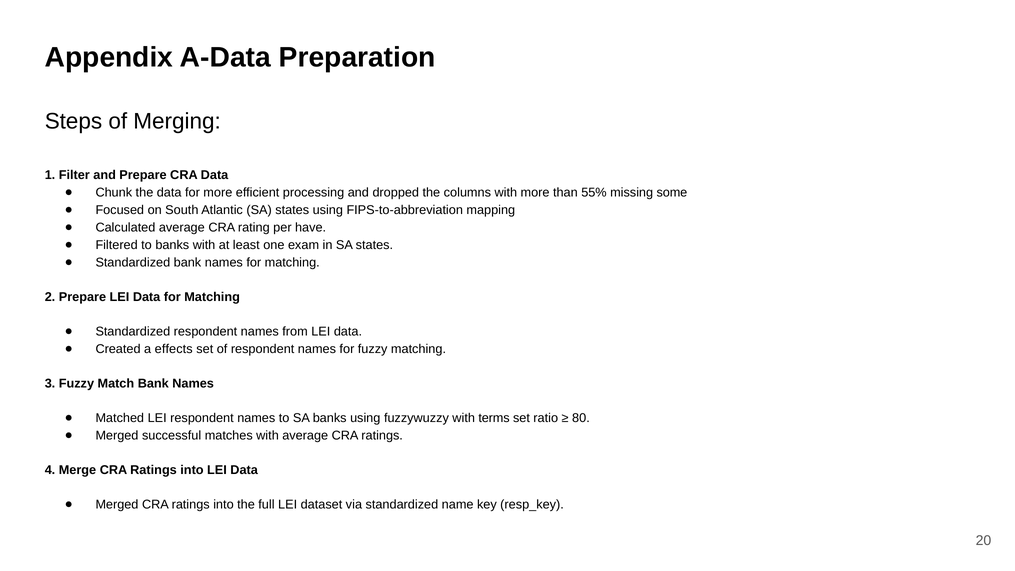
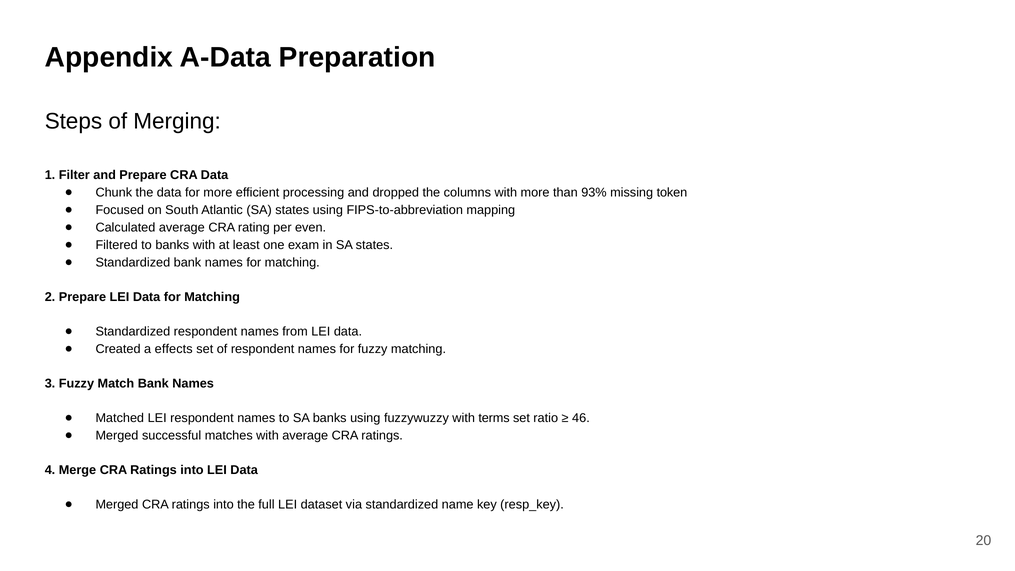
55%: 55% -> 93% (594, 192)
some: some -> token (672, 192)
have: have -> even (311, 228)
80: 80 -> 46 (581, 418)
